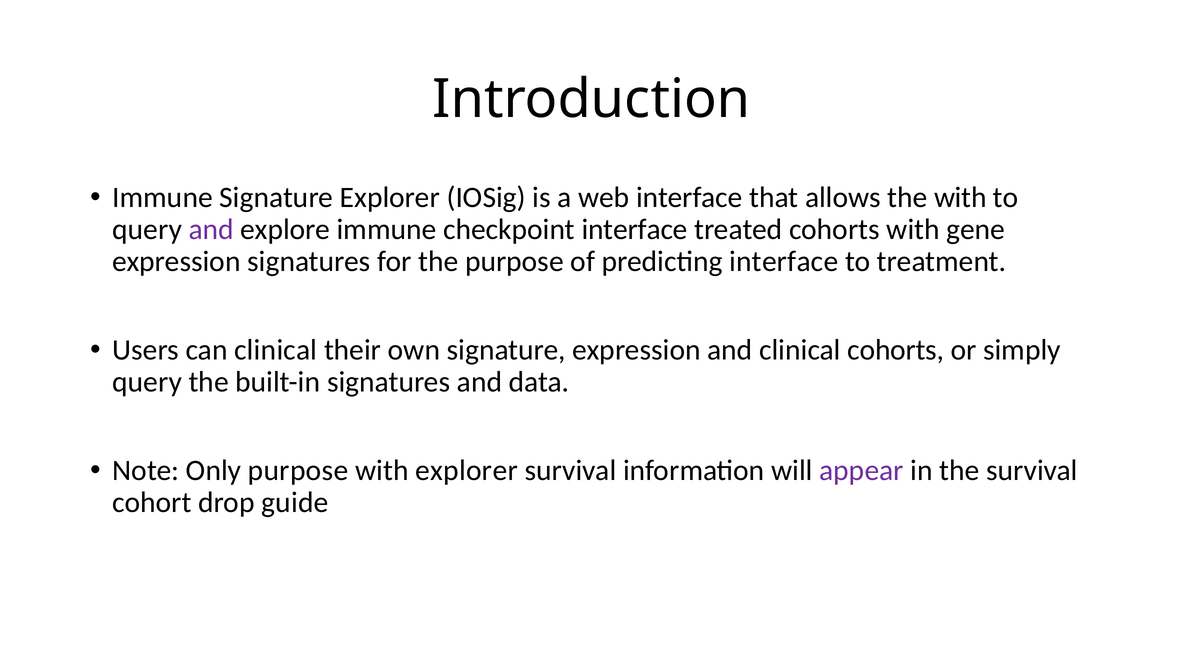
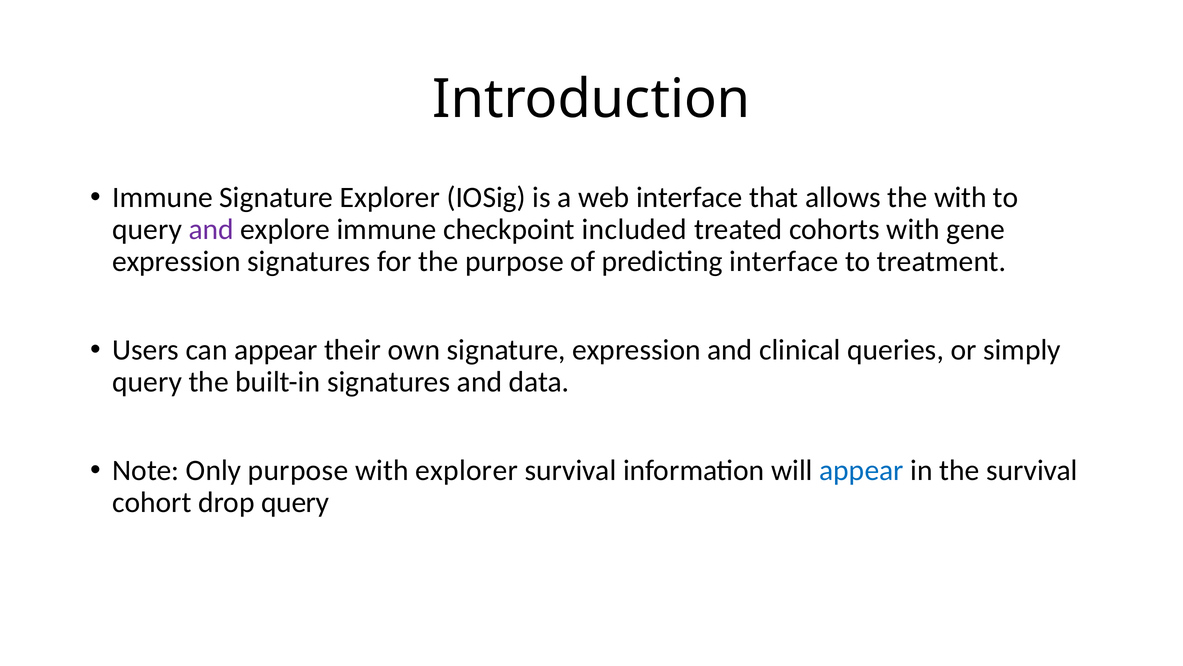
checkpoint interface: interface -> included (634, 229)
can clinical: clinical -> appear (276, 350)
clinical cohorts: cohorts -> queries (896, 350)
appear colour: purple -> blue (861, 470)
drop guide: guide -> query (295, 502)
